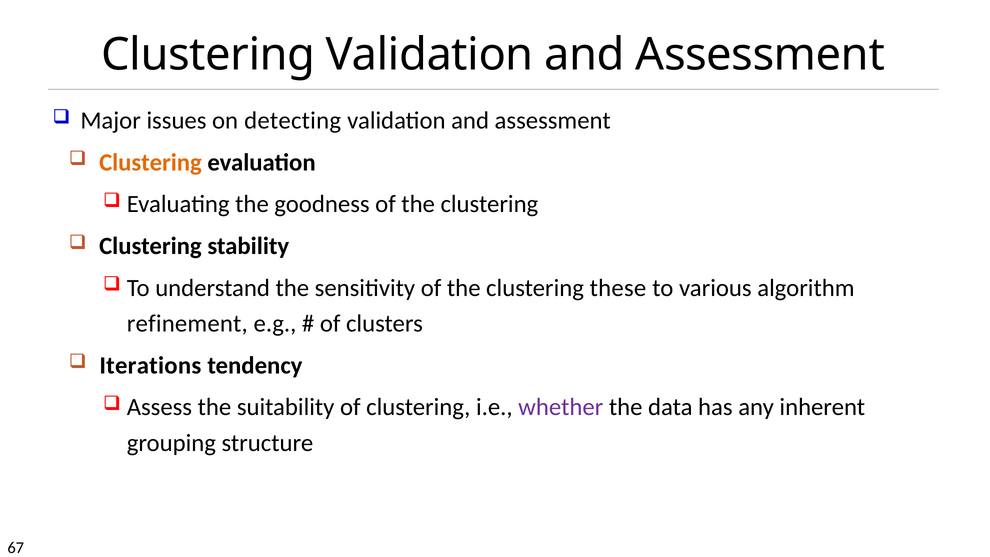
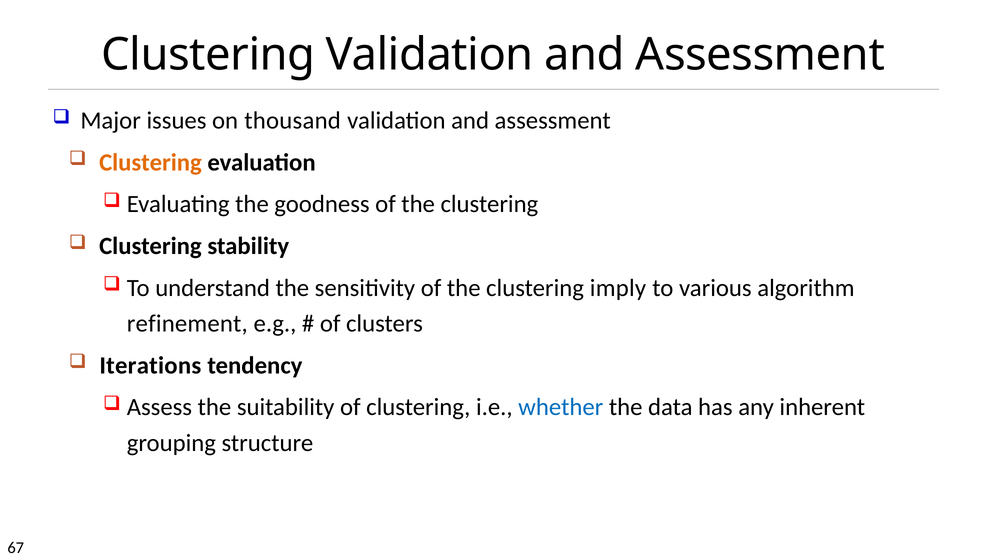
detecting: detecting -> thousand (293, 121)
these: these -> imply (618, 288)
whether colour: purple -> blue (561, 407)
